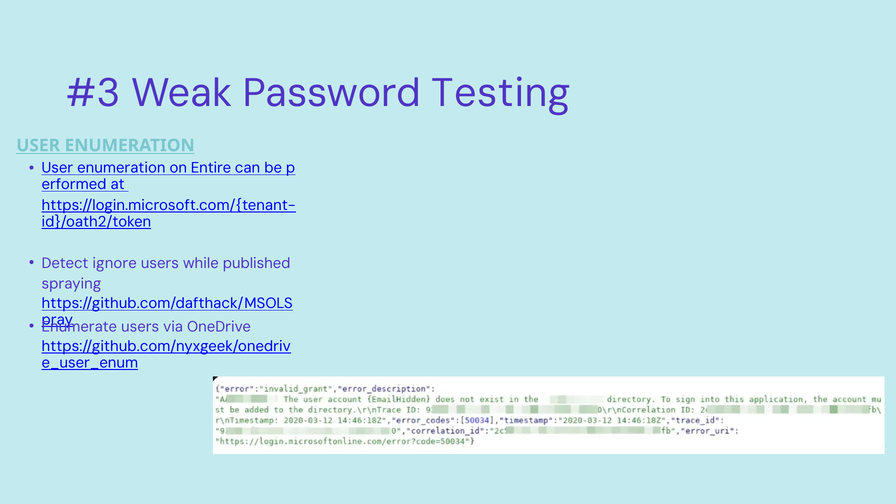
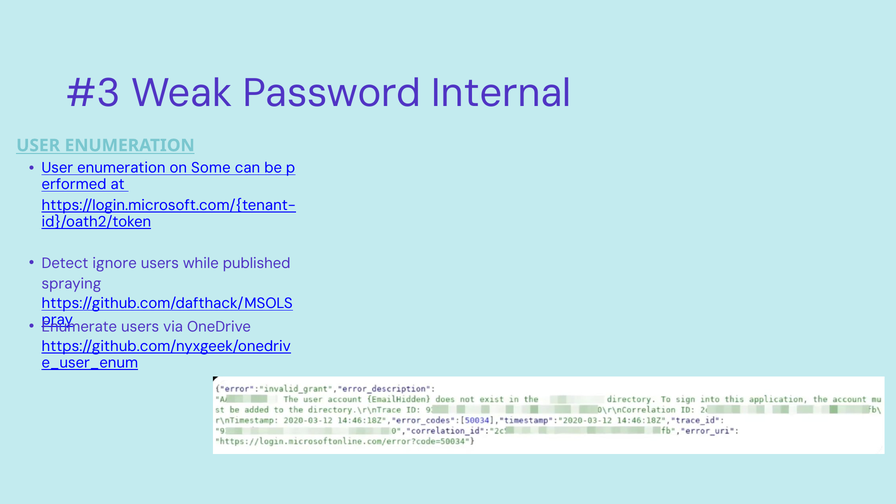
Testing: Testing -> Internal (501, 93)
Entire: Entire -> Some (211, 168)
